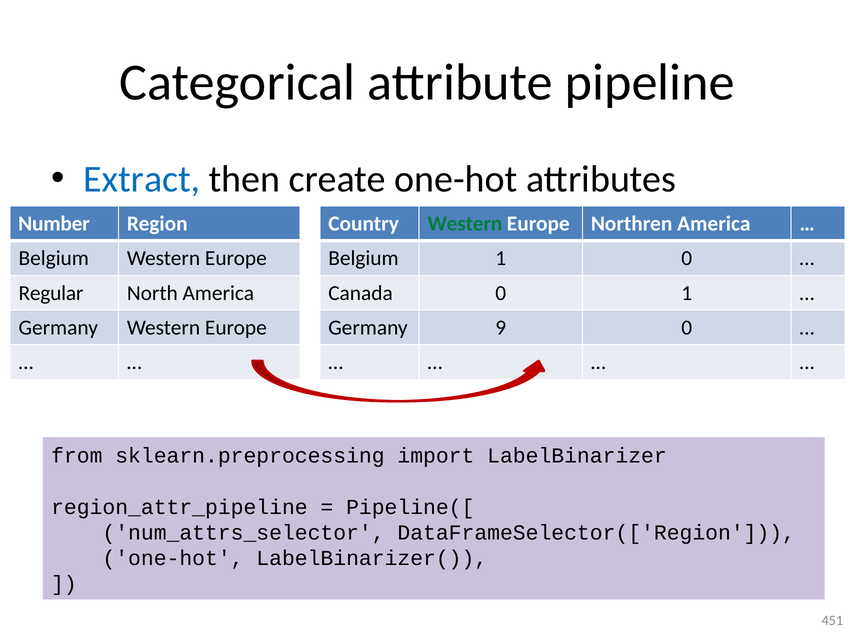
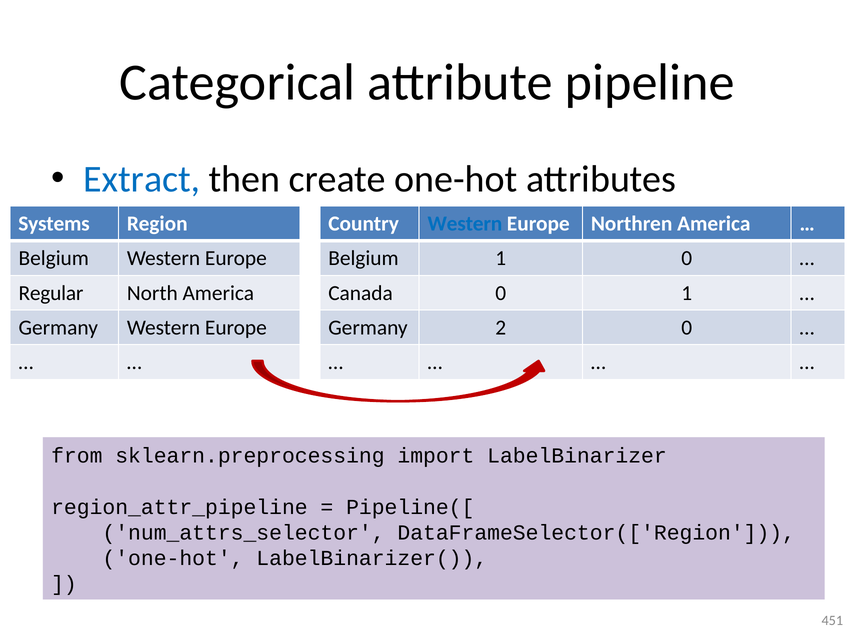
Number: Number -> Systems (54, 224)
Western colour: green -> blue (465, 224)
9: 9 -> 2 (501, 328)
